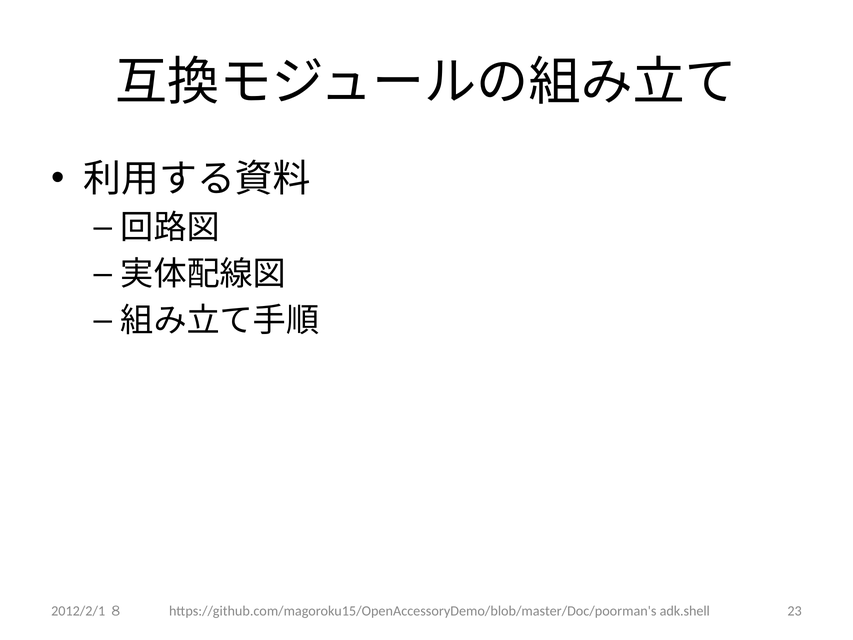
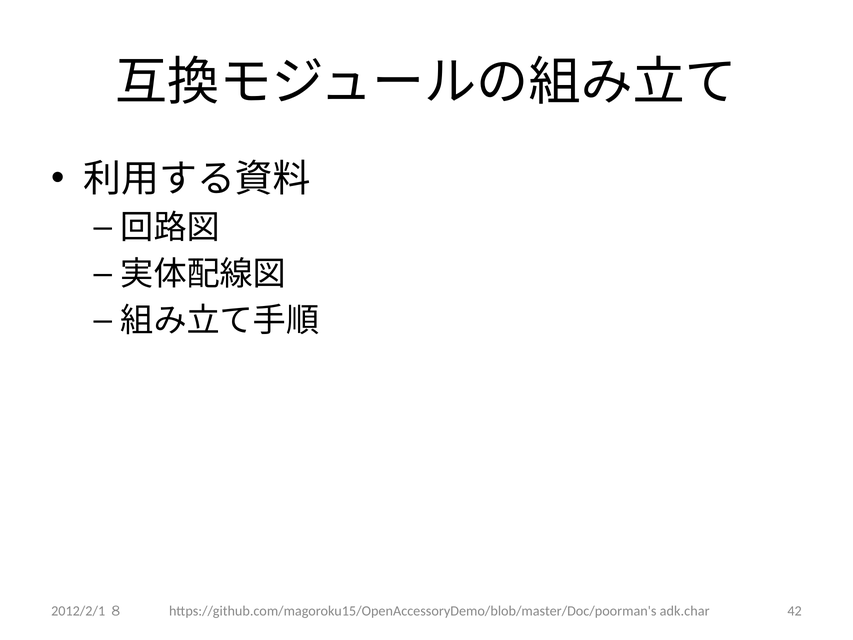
adk.shell: adk.shell -> adk.char (685, 611)
23: 23 -> 42 (795, 611)
